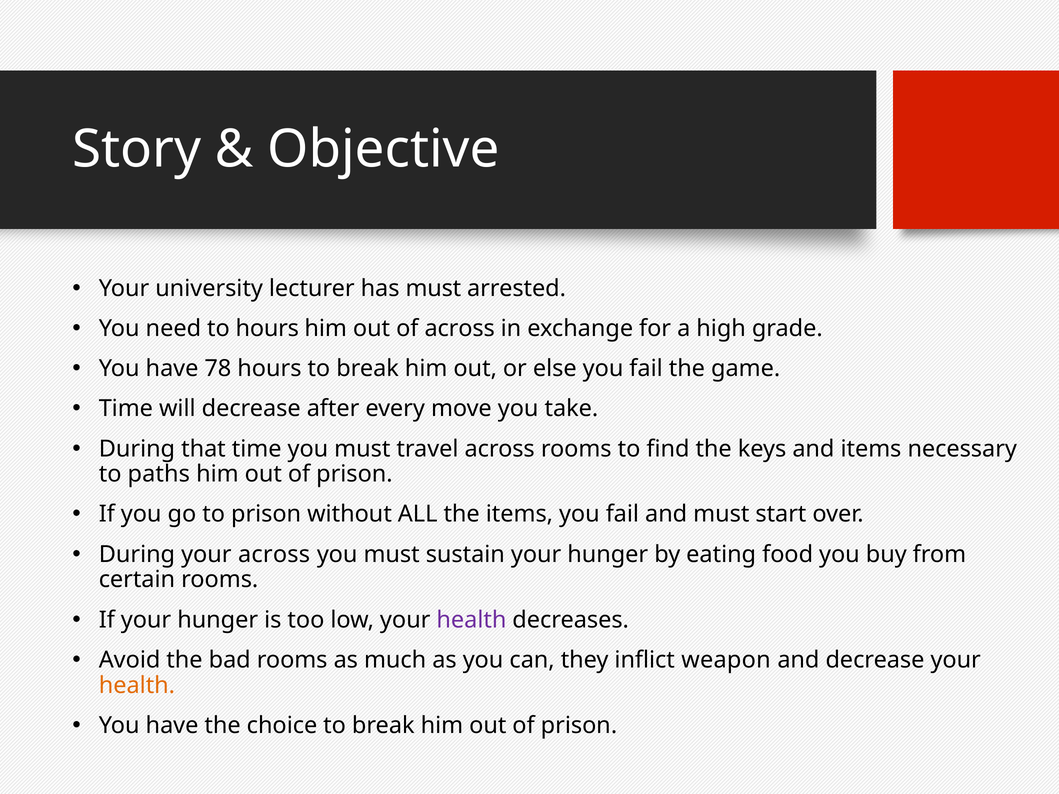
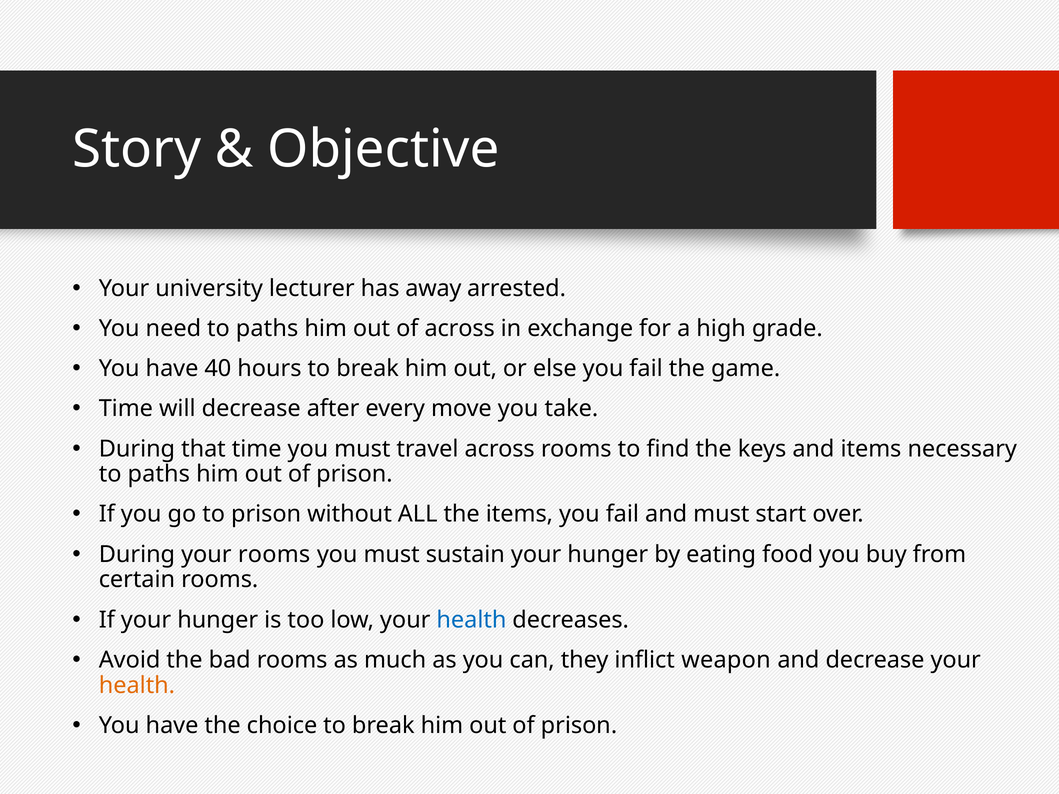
has must: must -> away (433, 288)
need to hours: hours -> paths (267, 329)
78: 78 -> 40 (218, 369)
your across: across -> rooms (274, 555)
health colour: purple -> blue (471, 620)
